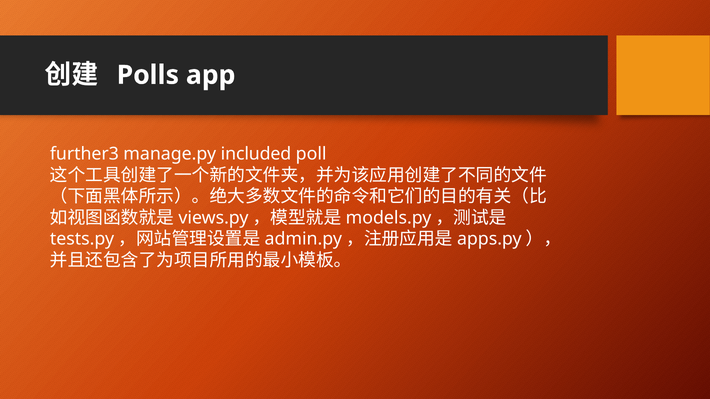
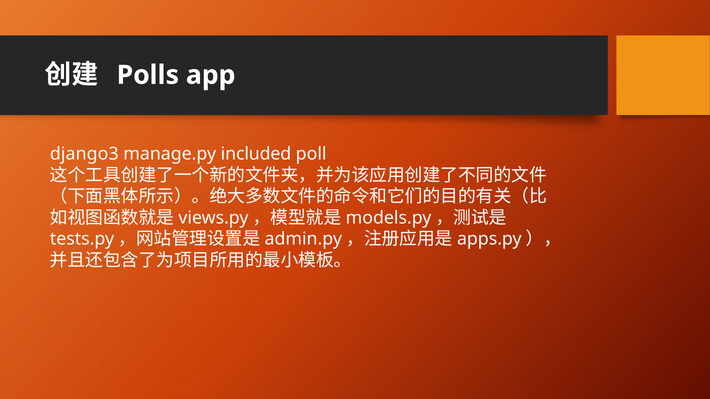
further3: further3 -> django3 (84, 154)
